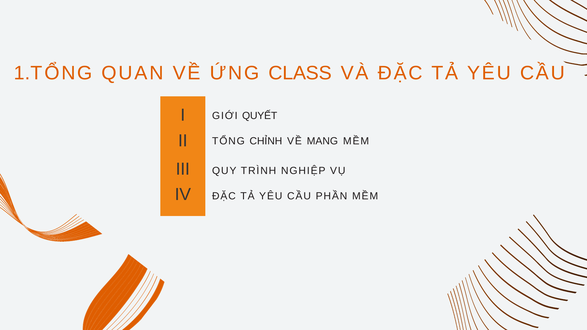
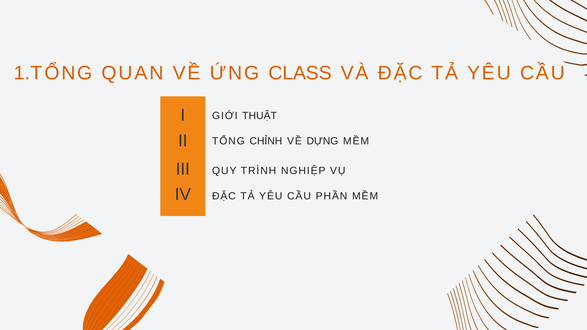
QUYẾT: QUYẾT -> THUẬT (260, 116)
MANG: MANG -> DỰNG (322, 141)
